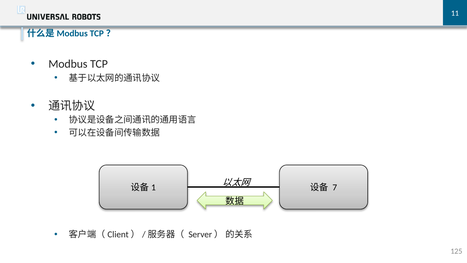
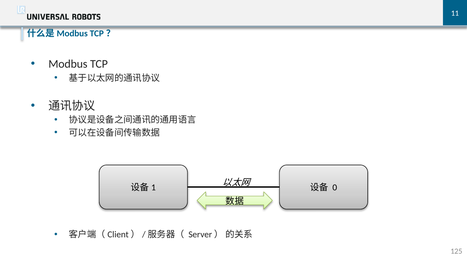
7: 7 -> 0 (335, 187)
